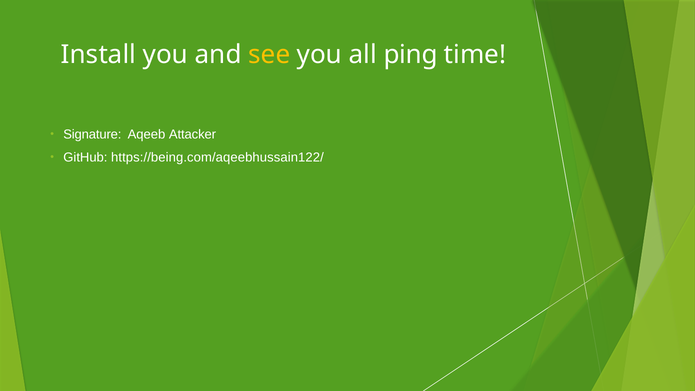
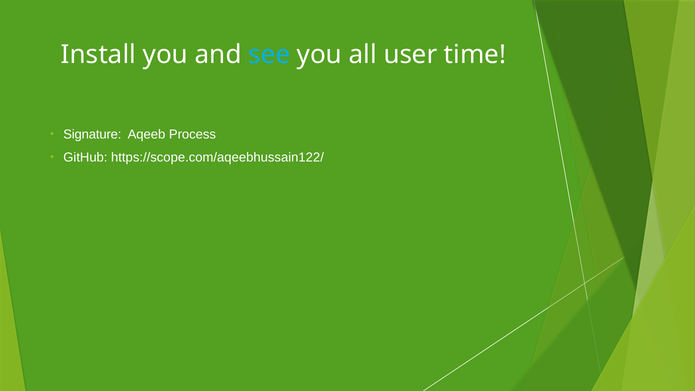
see colour: yellow -> light blue (269, 55)
ping: ping -> user (410, 55)
Attacker: Attacker -> Process (192, 135)
https://being.com/aqeebhussain122/: https://being.com/aqeebhussain122/ -> https://scope.com/aqeebhussain122/ (217, 157)
